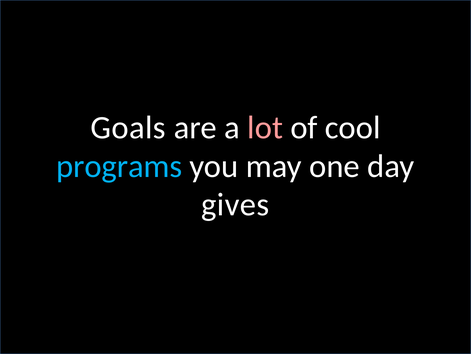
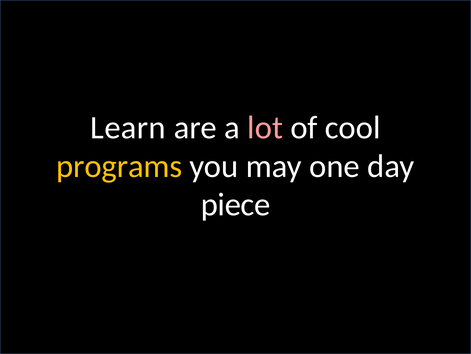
Goals: Goals -> Learn (128, 127)
programs colour: light blue -> yellow (119, 166)
gives: gives -> piece (236, 204)
